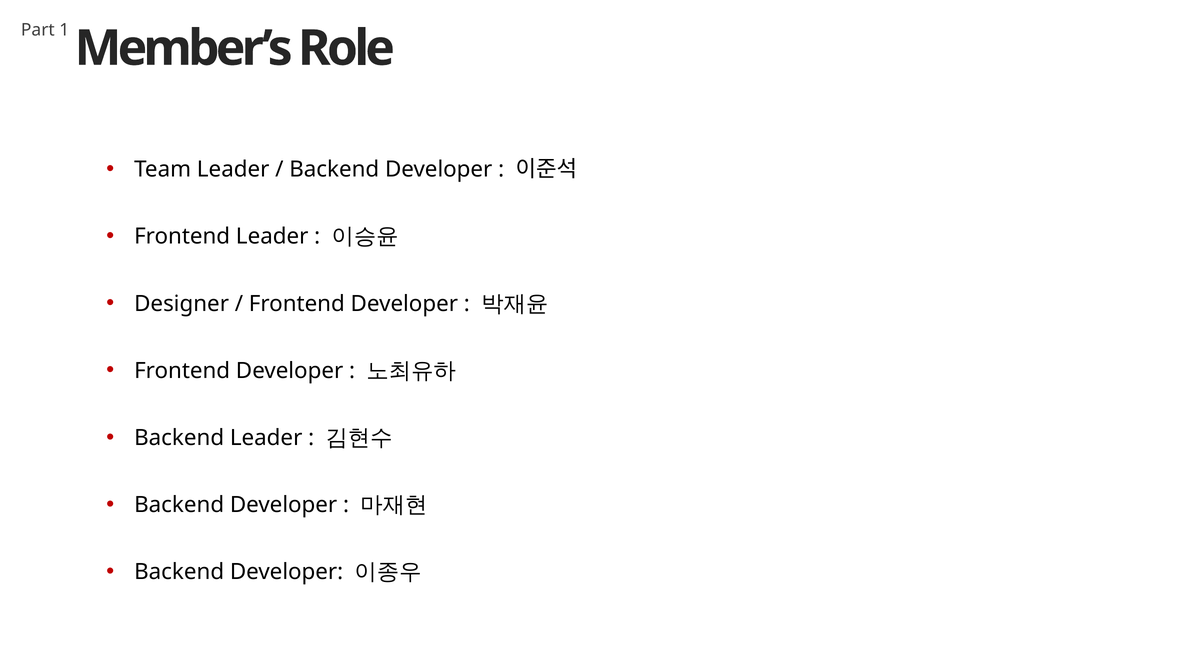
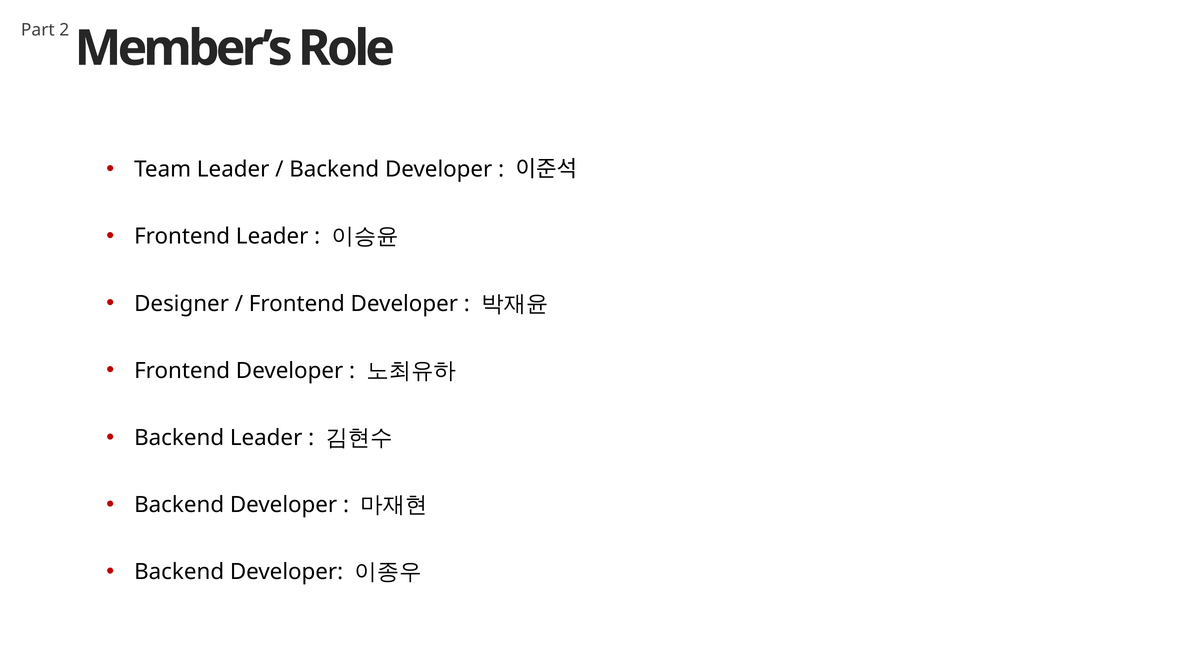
1: 1 -> 2 (64, 30)
